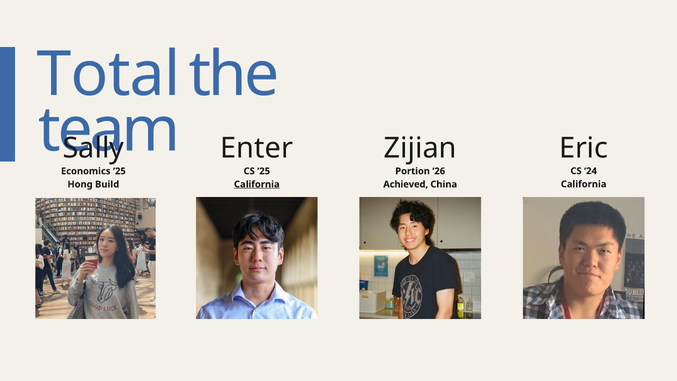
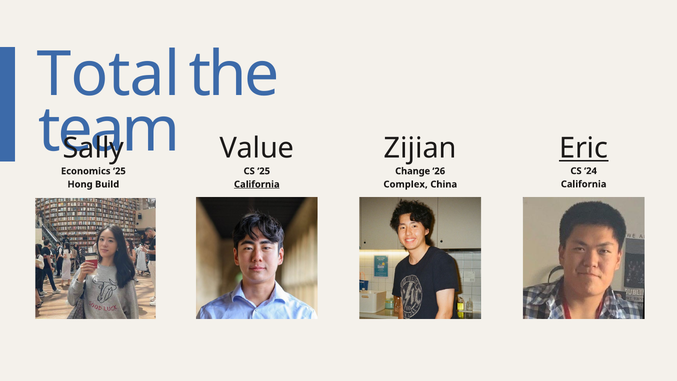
Enter: Enter -> Value (257, 148)
Eric underline: none -> present (584, 148)
Portion: Portion -> Change (413, 171)
Achieved: Achieved -> Complex (406, 184)
